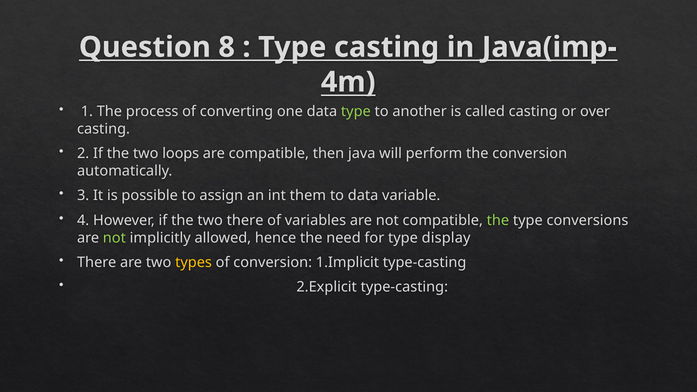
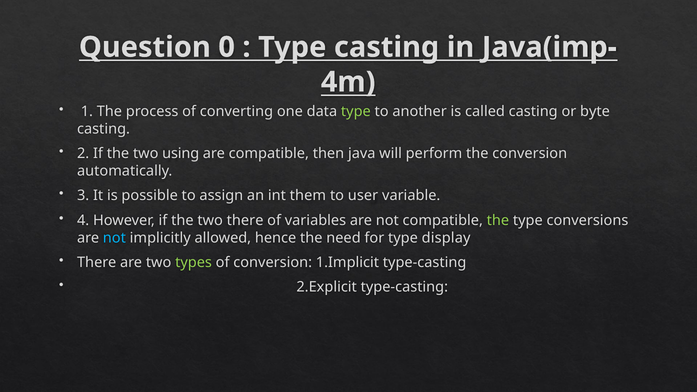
8: 8 -> 0 (227, 47)
over: over -> byte (595, 111)
loops: loops -> using (181, 154)
to data: data -> user (363, 196)
not colour: light green -> light blue (114, 238)
types colour: yellow -> light green (194, 262)
